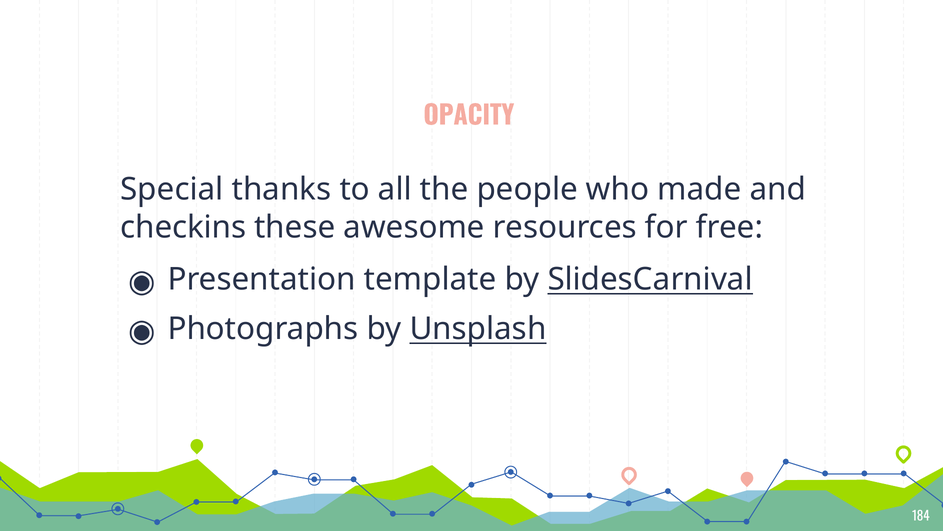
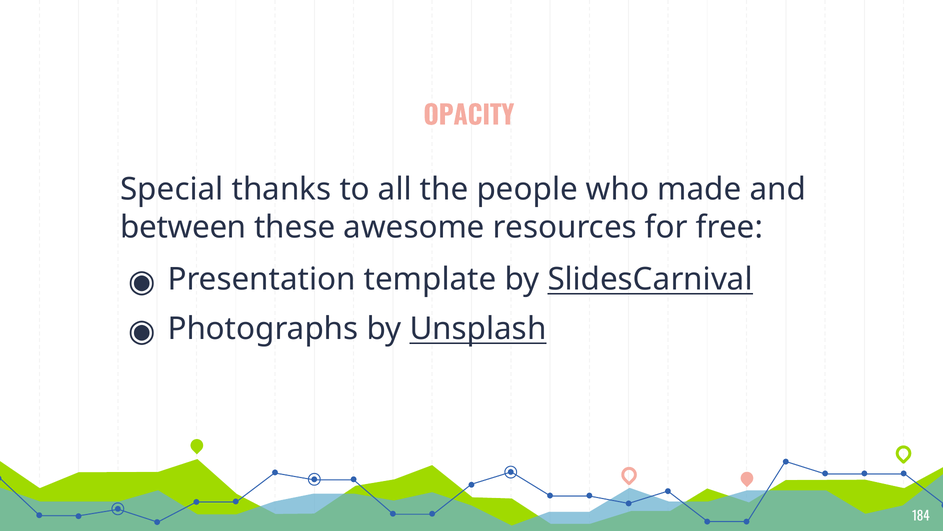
checkins: checkins -> between (183, 227)
